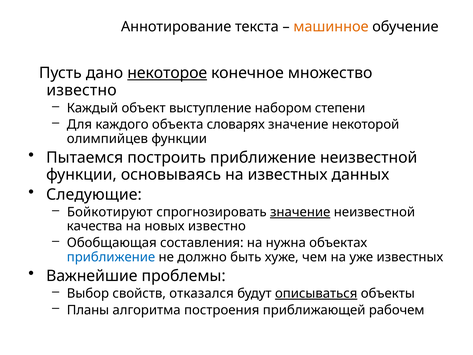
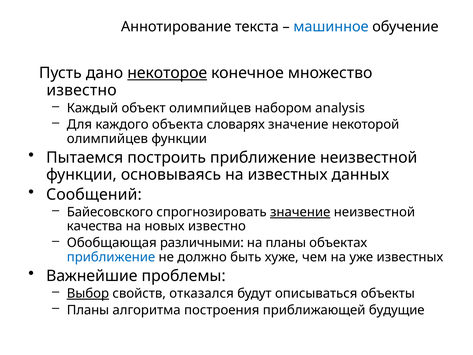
машинное colour: orange -> blue (331, 27)
объект выступление: выступление -> олимпийцев (210, 108)
степени: степени -> analysis (340, 108)
Следующие: Следующие -> Сообщений (94, 194)
Бойкотируют: Бойкотируют -> Байесовского (110, 212)
составления: составления -> различными (202, 243)
на нужна: нужна -> планы (286, 243)
Выбор underline: none -> present (88, 293)
описываться underline: present -> none (316, 293)
рабочем: рабочем -> будущие (397, 310)
